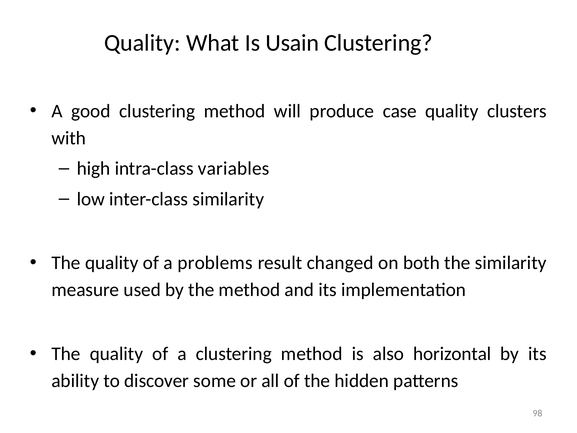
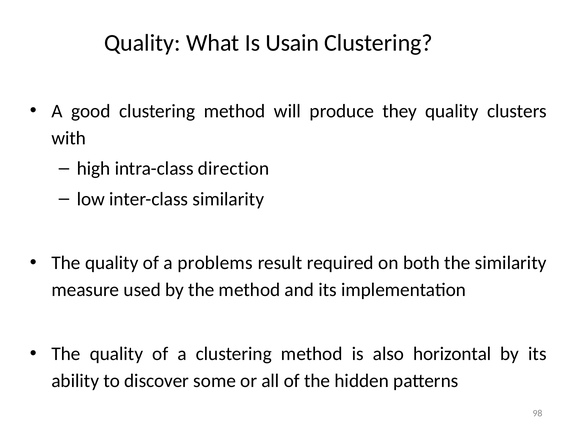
case: case -> they (400, 111)
variables: variables -> direction (234, 169)
changed: changed -> required (340, 263)
